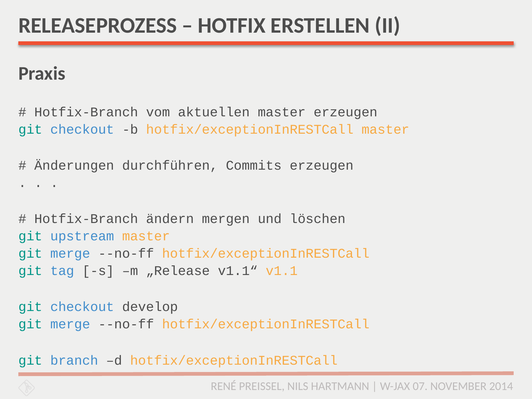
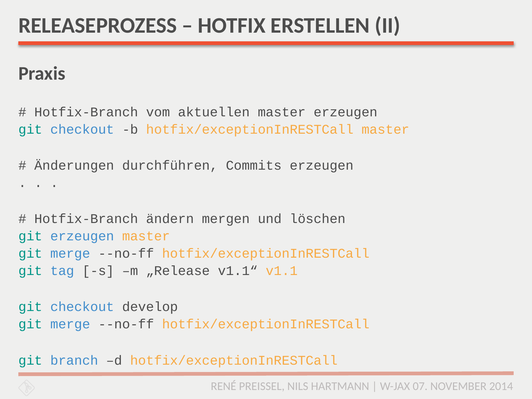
git upstream: upstream -> erzeugen (82, 236)
